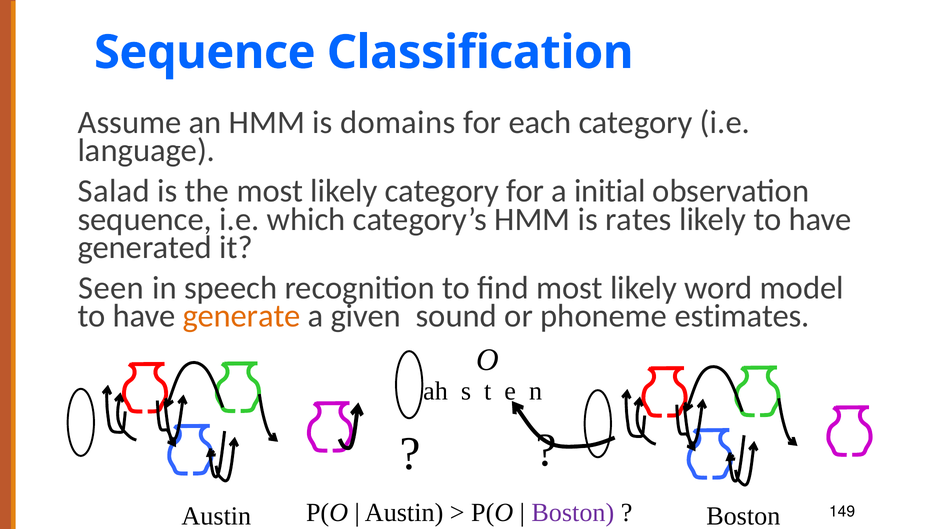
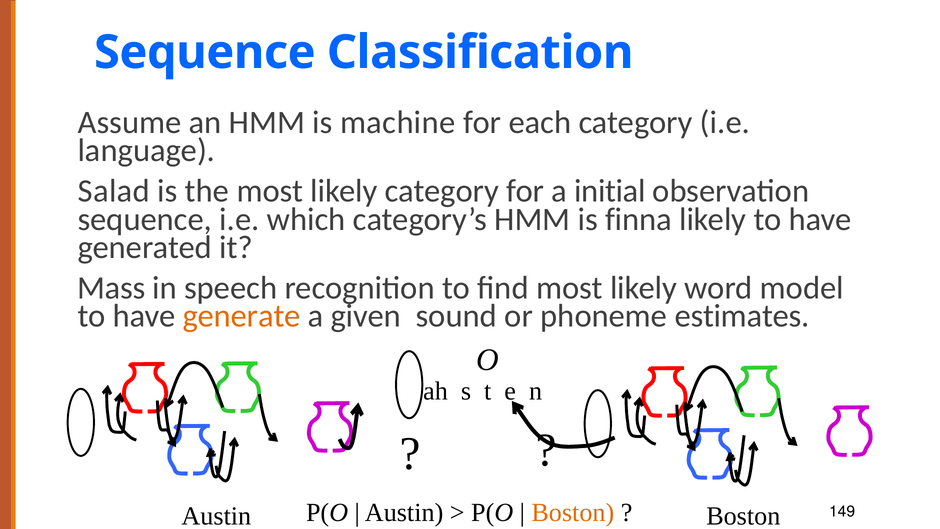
domains: domains -> machine (398, 122)
rates: rates -> finna (639, 219)
Seen: Seen -> Mass (111, 288)
Boston colour: purple -> orange (573, 512)
